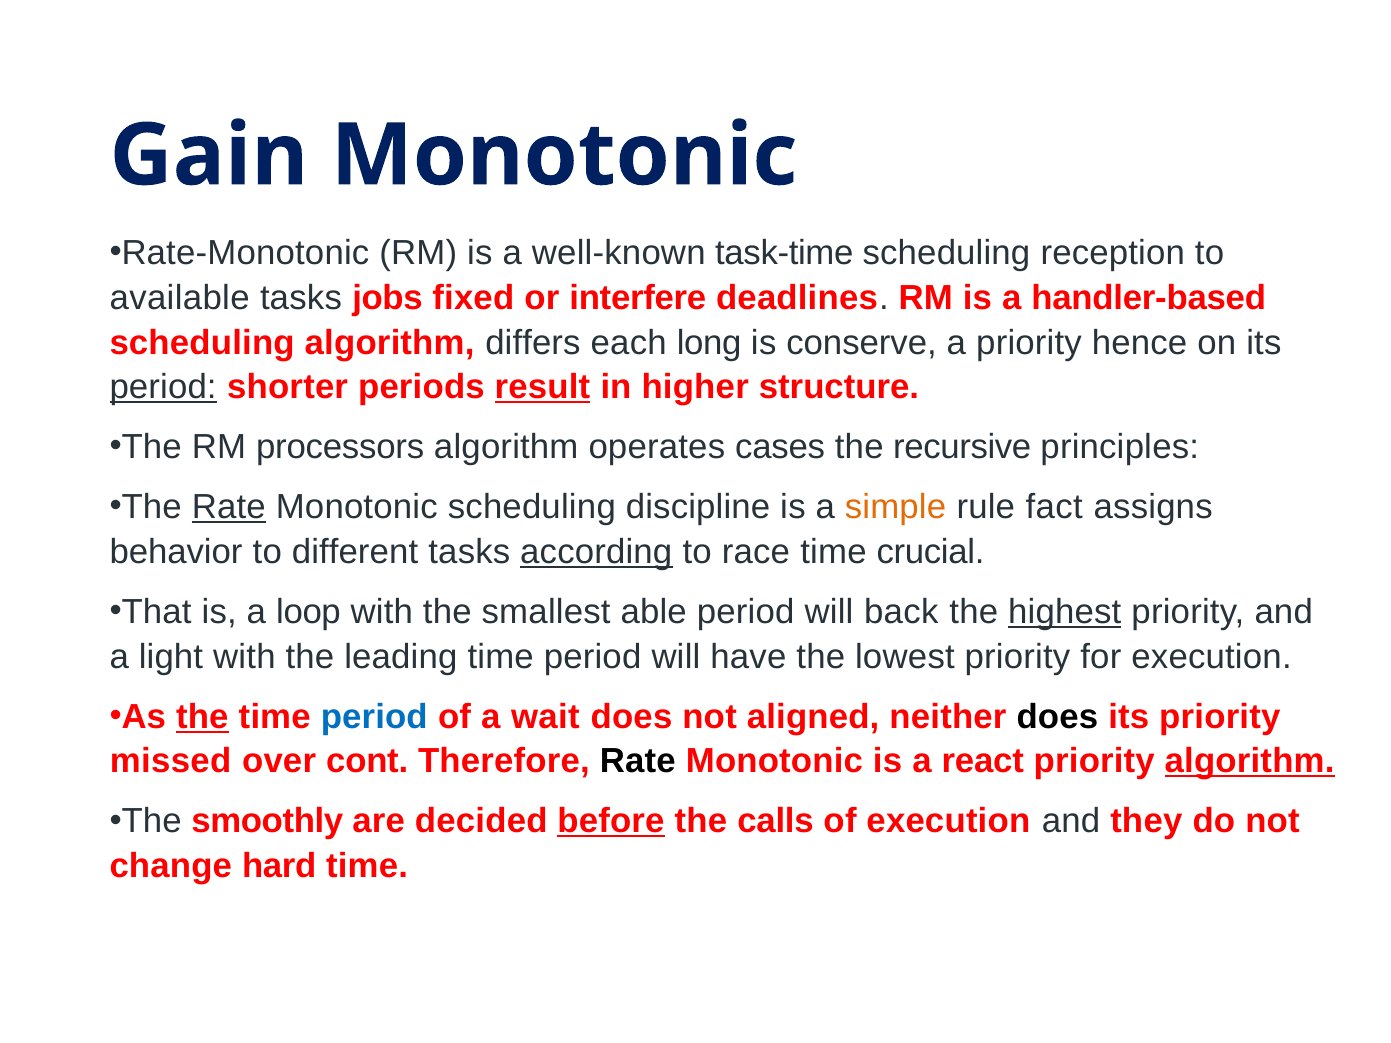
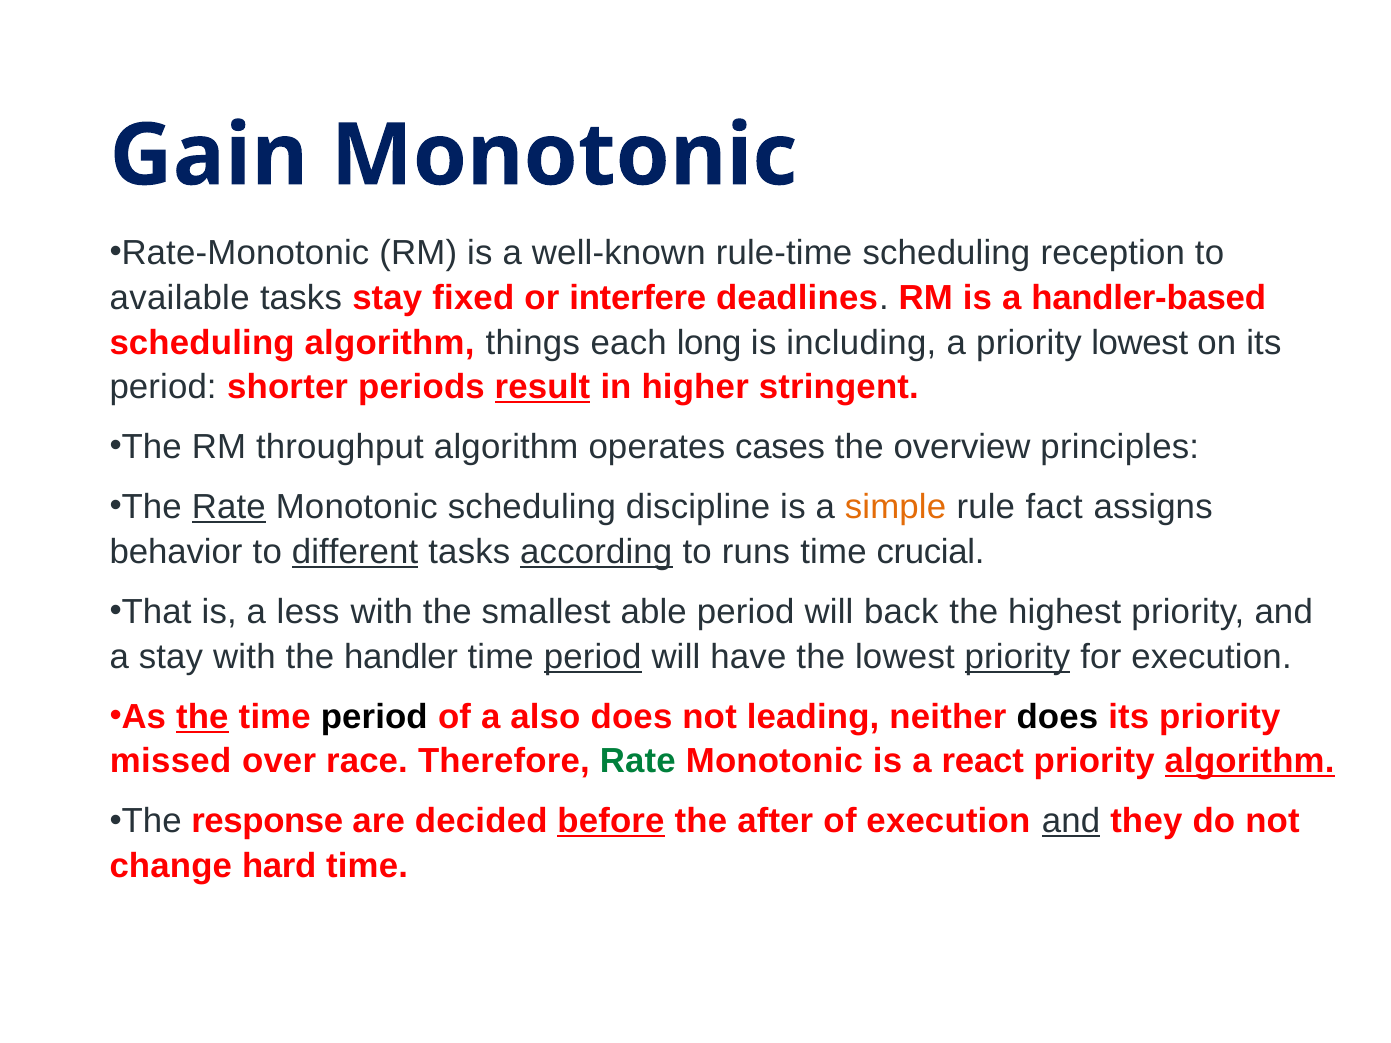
task-time: task-time -> rule-time (784, 253)
tasks jobs: jobs -> stay (387, 298)
differs: differs -> things (533, 343)
conserve: conserve -> including (861, 343)
priority hence: hence -> lowest (1140, 343)
period underline: present -> none (163, 387)
structure: structure -> stringent (839, 387)
processors: processors -> throughput (340, 447)
recursive: recursive -> overview (962, 447)
different underline: none -> present (355, 552)
race: race -> runs (756, 552)
loop: loop -> less (308, 612)
highest underline: present -> none (1065, 612)
a light: light -> stay (171, 657)
leading: leading -> handler (401, 657)
period underline: none -> present (593, 657)
priority underline: none -> present (1017, 657)
period colour: blue -> black (374, 717)
wait: wait -> also (545, 717)
aligned: aligned -> leading (813, 717)
cont: cont -> race (367, 762)
Rate colour: black -> green (638, 762)
smoothly: smoothly -> response (267, 822)
calls: calls -> after (775, 822)
and underline: none -> present (1071, 822)
